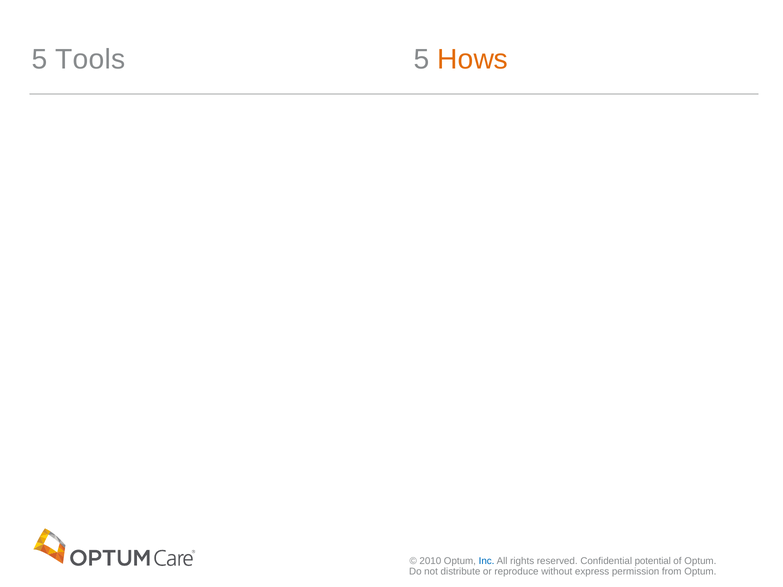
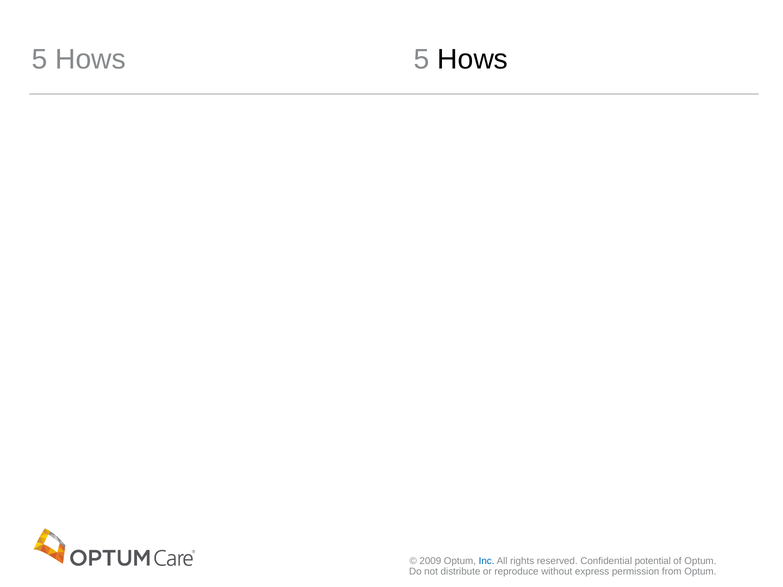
Tools: Tools -> Hows (91, 60)
Hows colour: orange -> black (473, 60)
2010: 2010 -> 2009 (430, 561)
